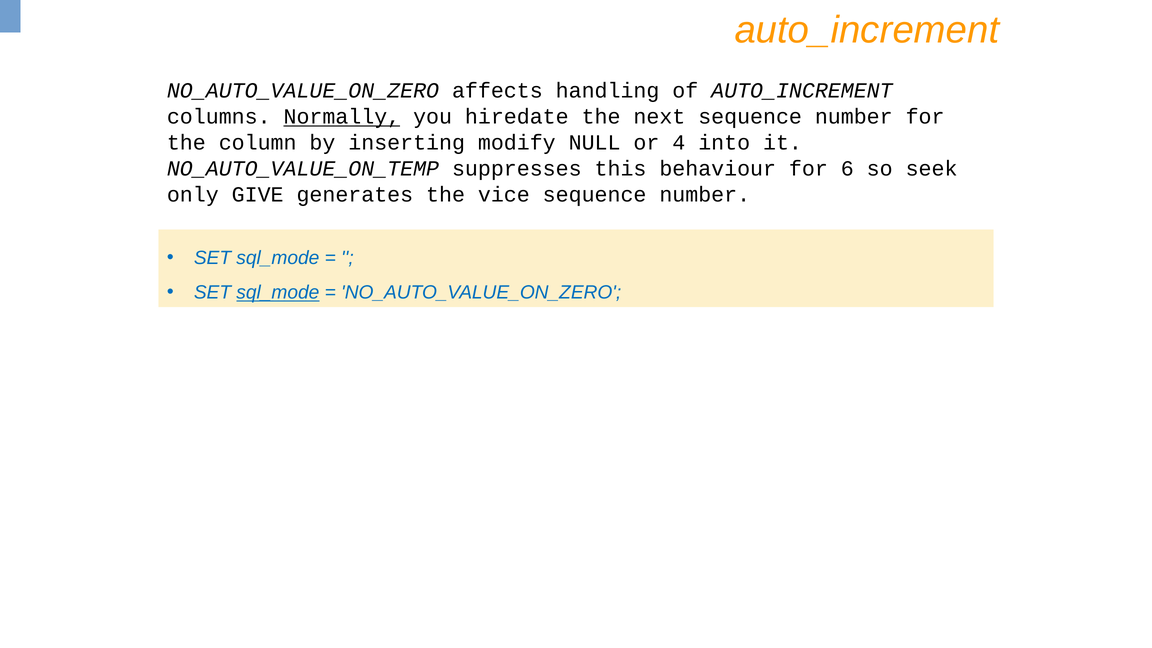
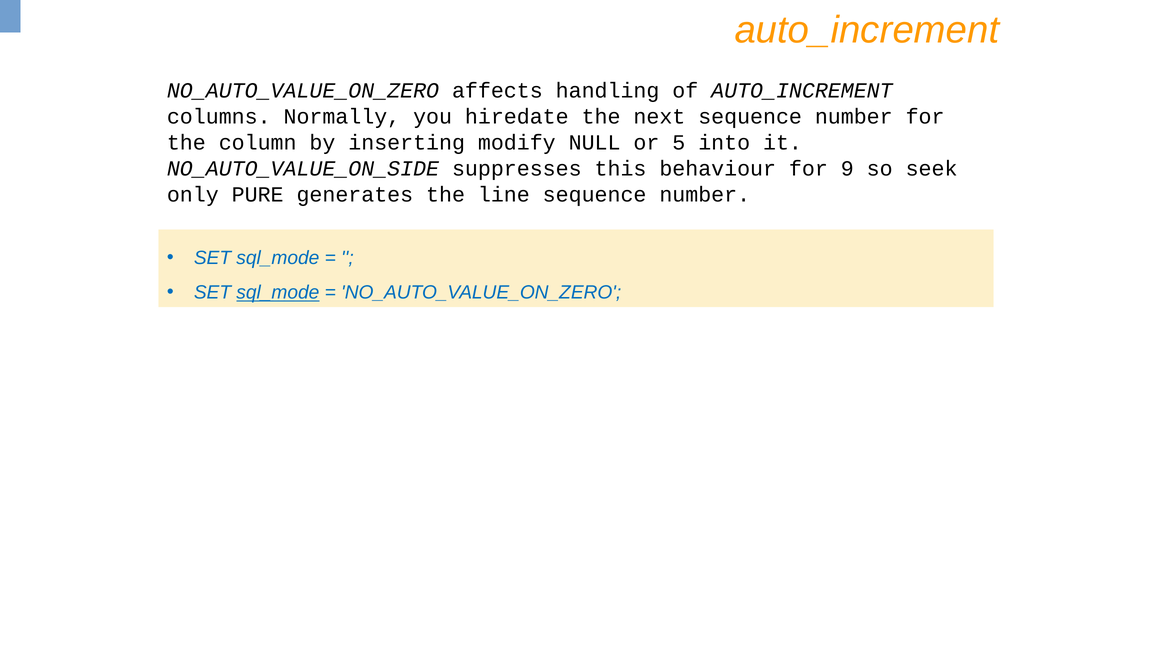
Normally underline: present -> none (342, 117)
4: 4 -> 5 (679, 143)
NO_AUTO_VALUE_ON_TEMP: NO_AUTO_VALUE_ON_TEMP -> NO_AUTO_VALUE_ON_SIDE (303, 168)
6: 6 -> 9 (847, 168)
GIVE: GIVE -> PURE (258, 194)
vice: vice -> line (504, 194)
